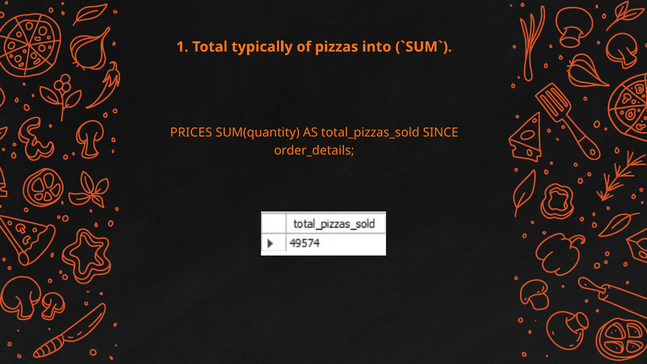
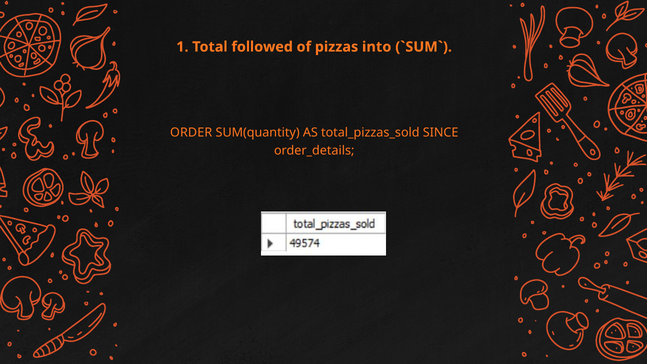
typically: typically -> followed (262, 47)
PRICES: PRICES -> ORDER (191, 133)
